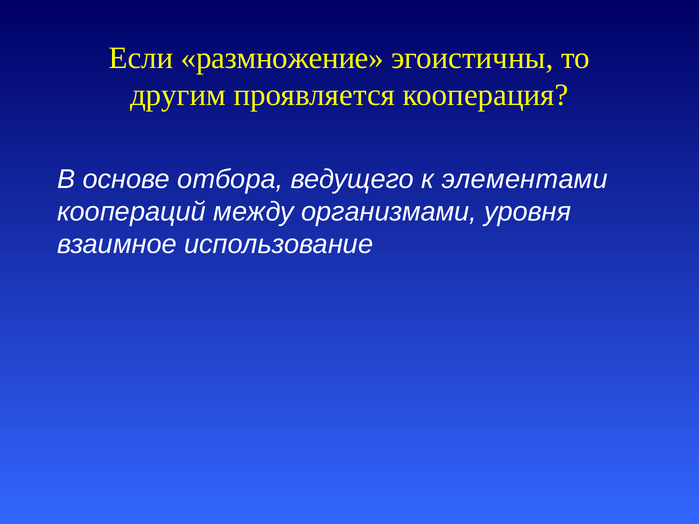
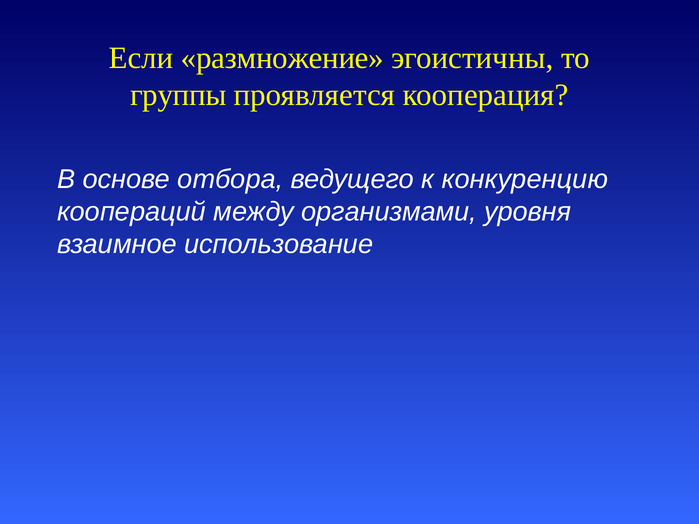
другим: другим -> группы (178, 95)
элементами: элементами -> конкуренцию (525, 179)
